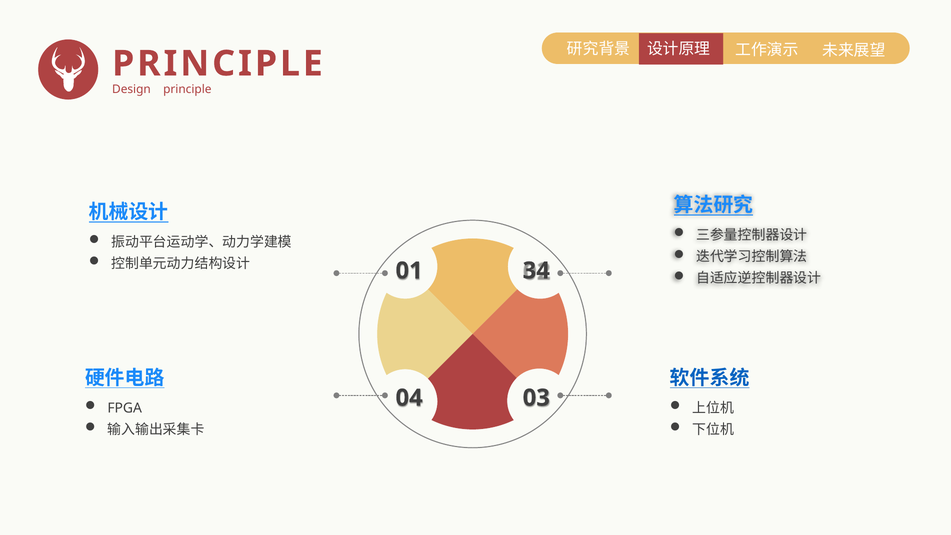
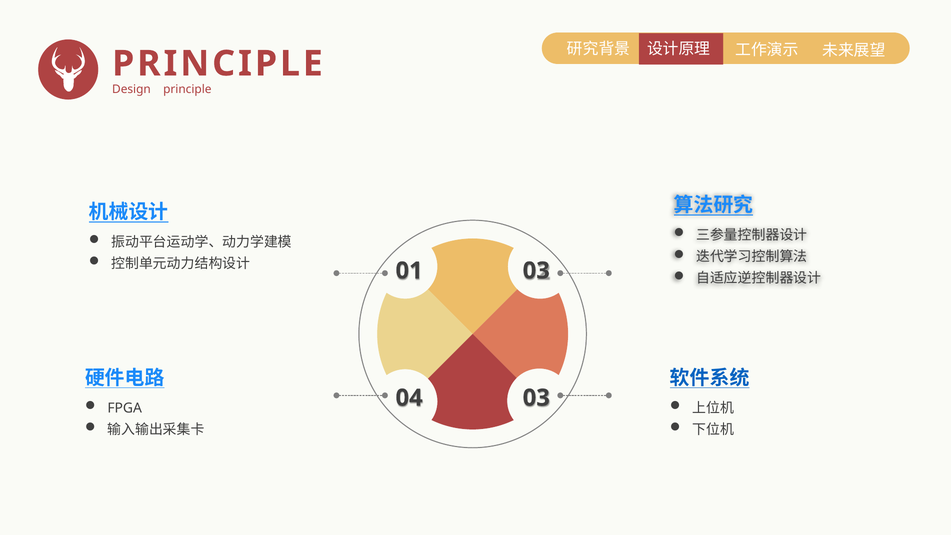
01 34: 34 -> 03 (536, 271)
